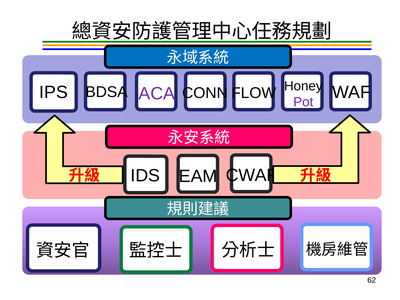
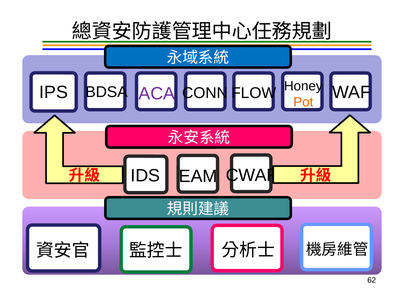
Pot colour: purple -> orange (303, 102)
